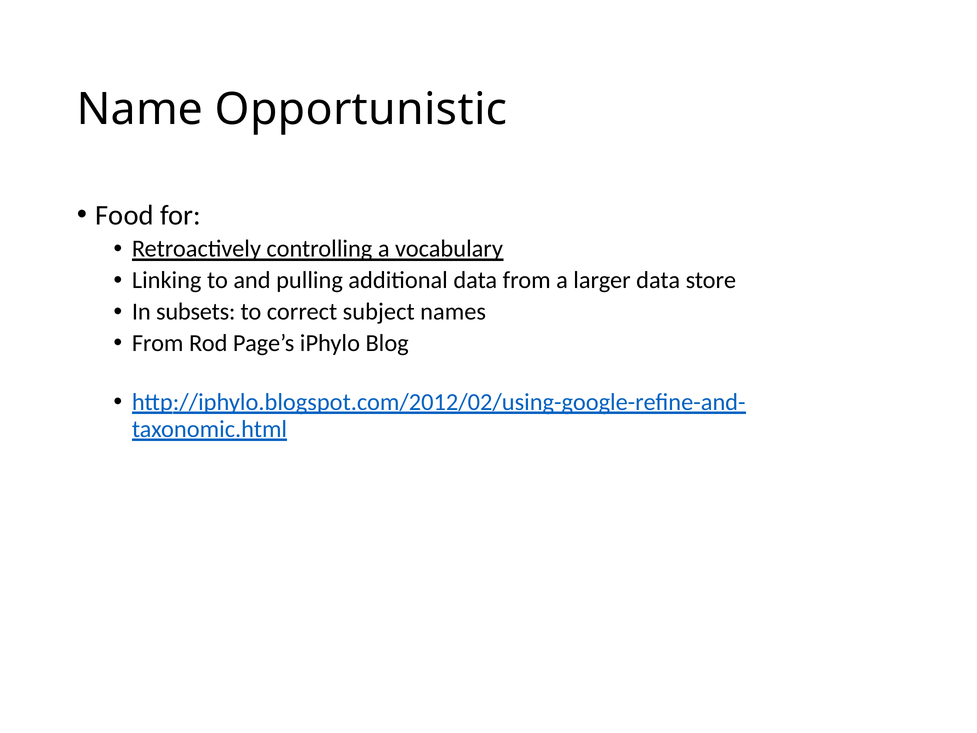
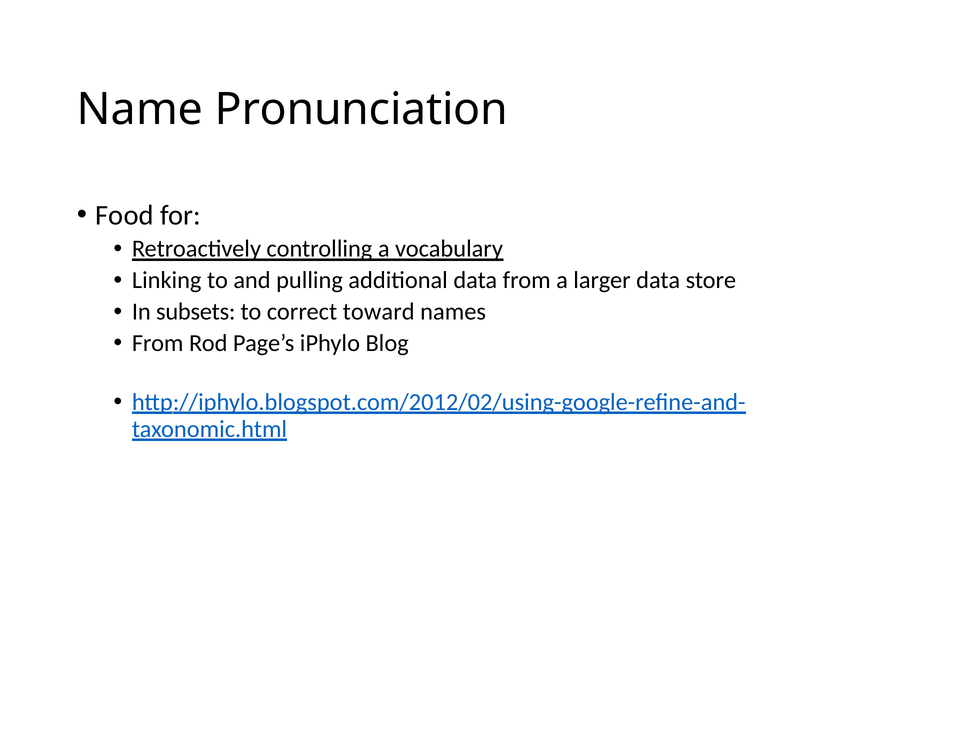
Opportunistic: Opportunistic -> Pronunciation (361, 110)
subject: subject -> toward (379, 312)
